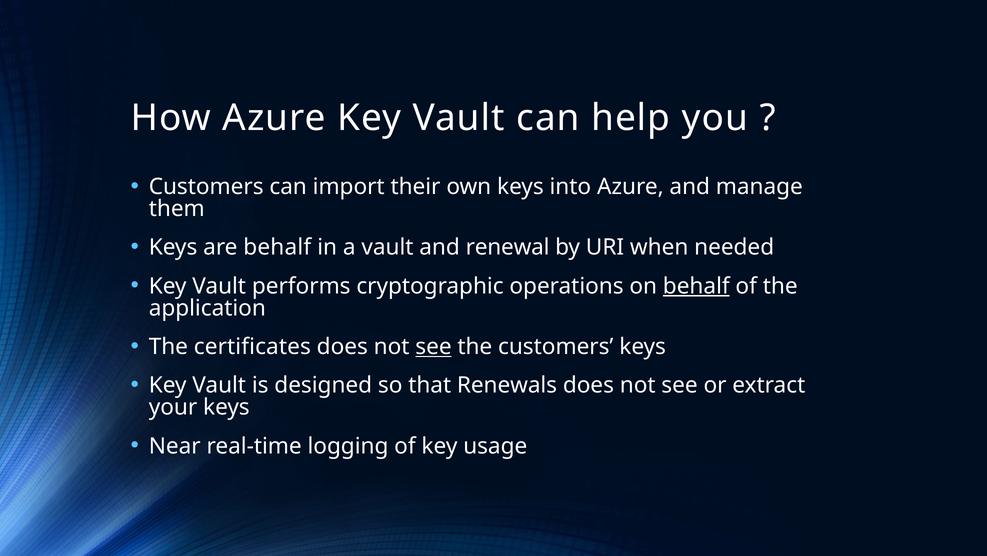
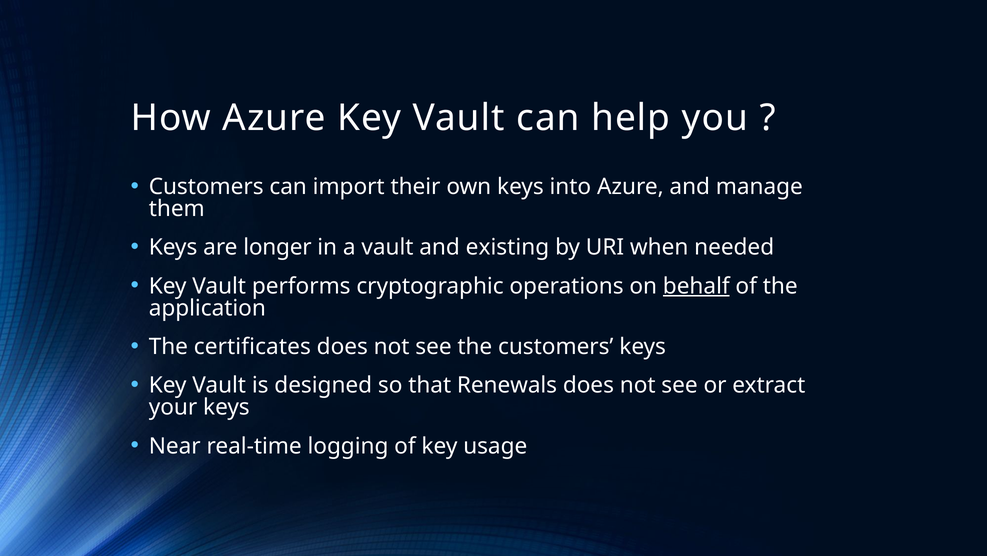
are behalf: behalf -> longer (277, 247)
renewal: renewal -> existing (507, 247)
see underline: present -> none (434, 346)
